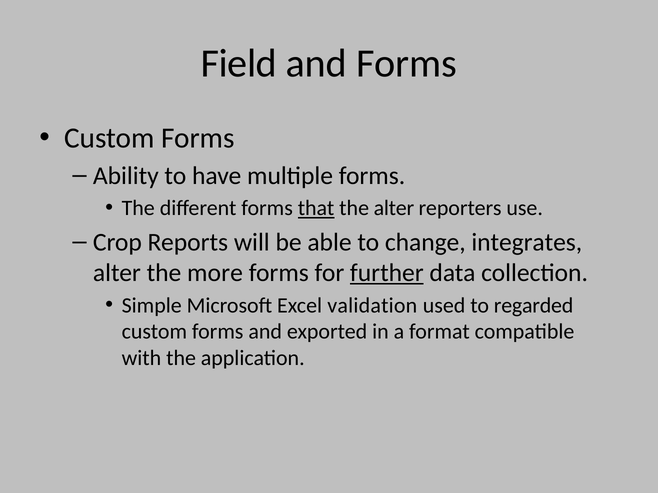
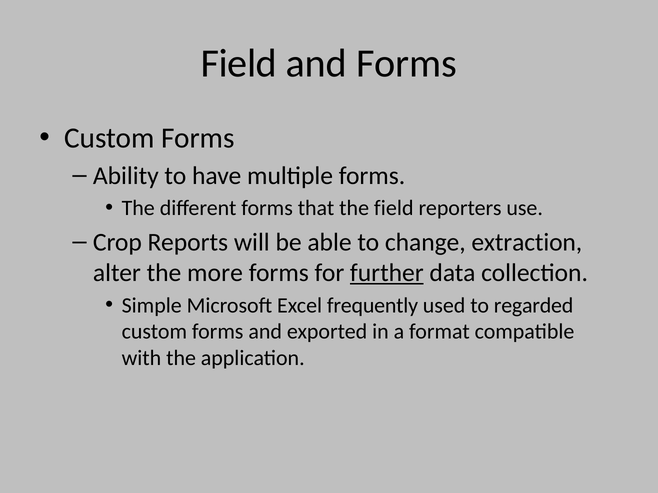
that underline: present -> none (316, 208)
the alter: alter -> field (394, 208)
integrates: integrates -> extraction (527, 242)
validation: validation -> frequently (373, 306)
